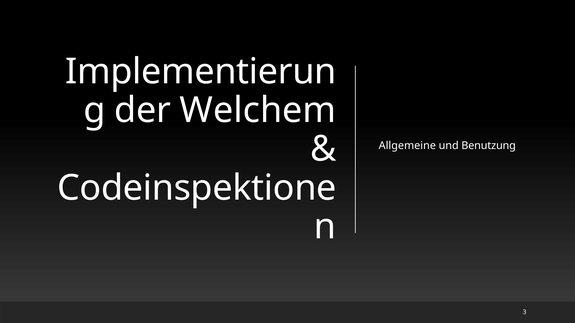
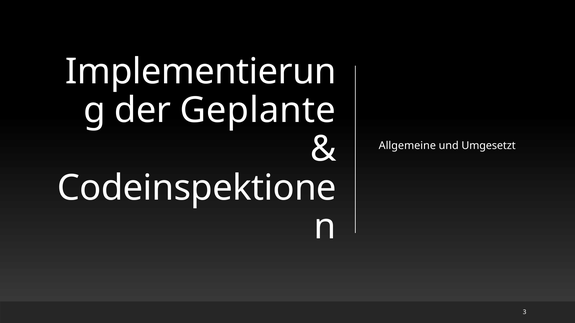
Welchem: Welchem -> Geplante (258, 110)
Benutzung: Benutzung -> Umgesetzt (489, 146)
